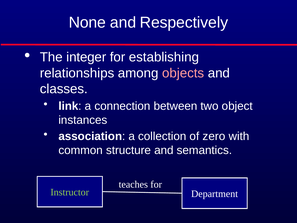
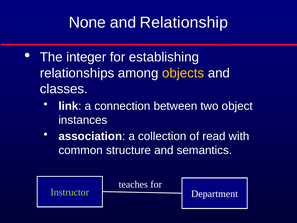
Respectively: Respectively -> Relationship (184, 22)
objects colour: pink -> yellow (183, 73)
zero: zero -> read (214, 136)
